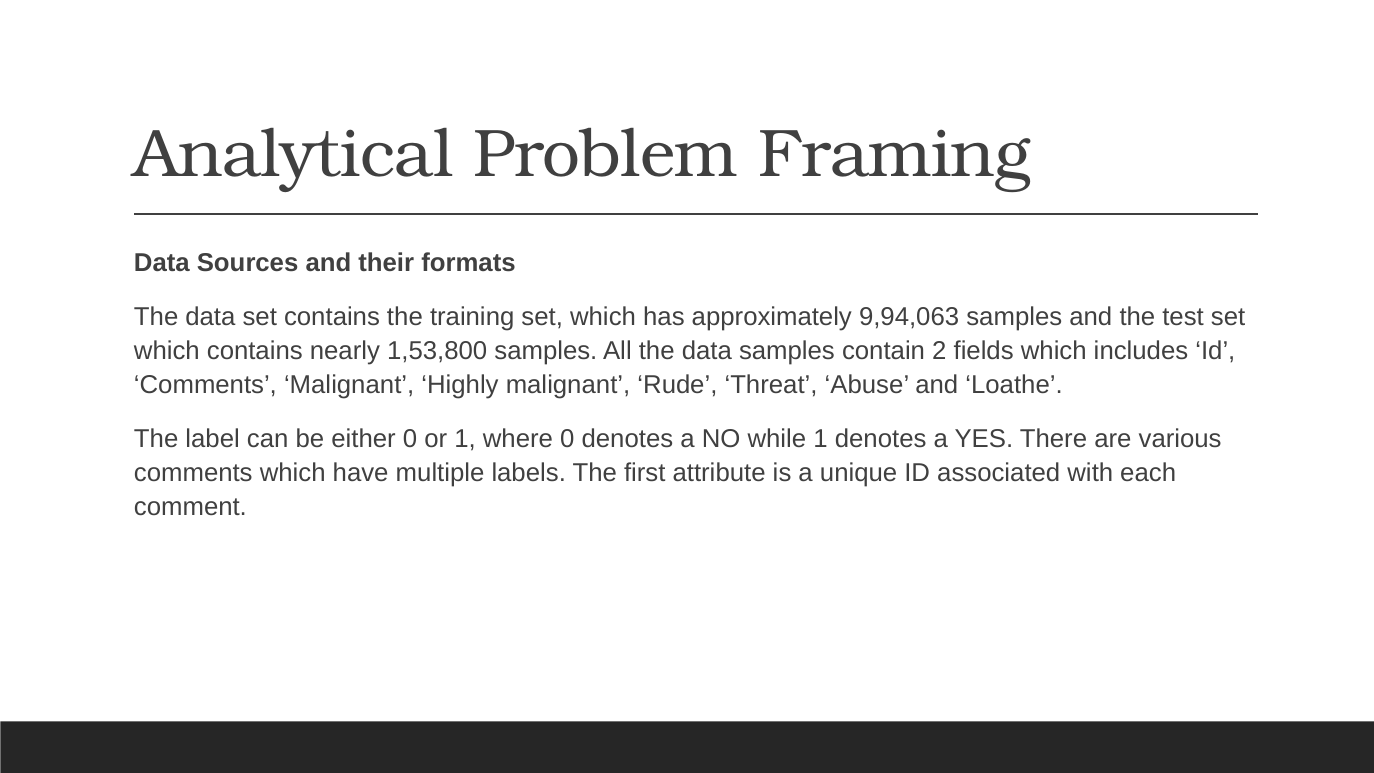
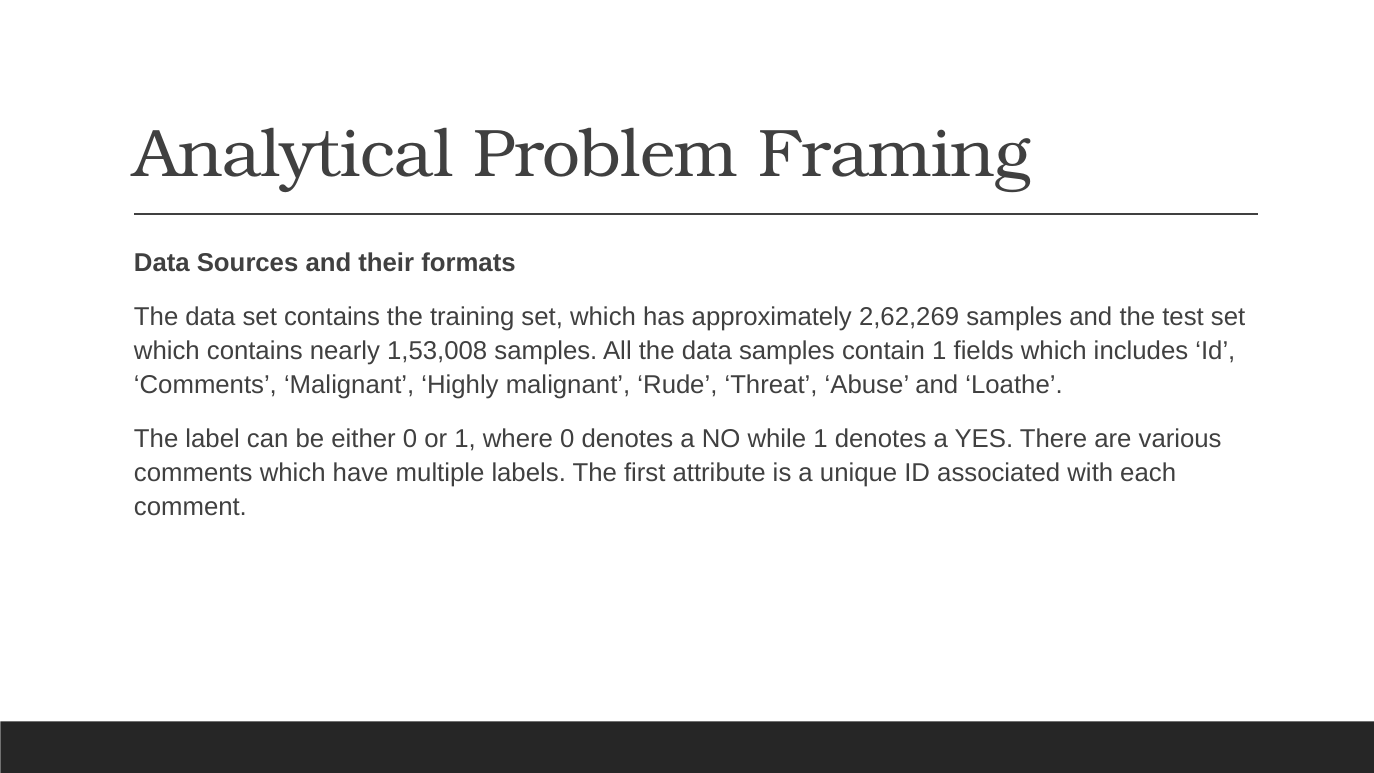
9,94,063: 9,94,063 -> 2,62,269 (909, 317)
1,53,800: 1,53,800 -> 1,53,008 (437, 351)
contain 2: 2 -> 1 (939, 351)
